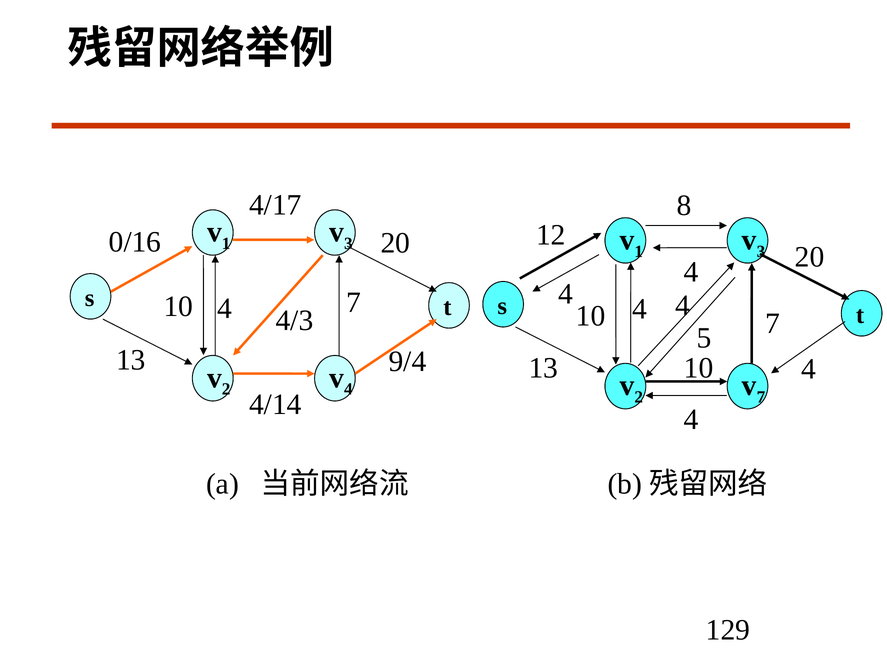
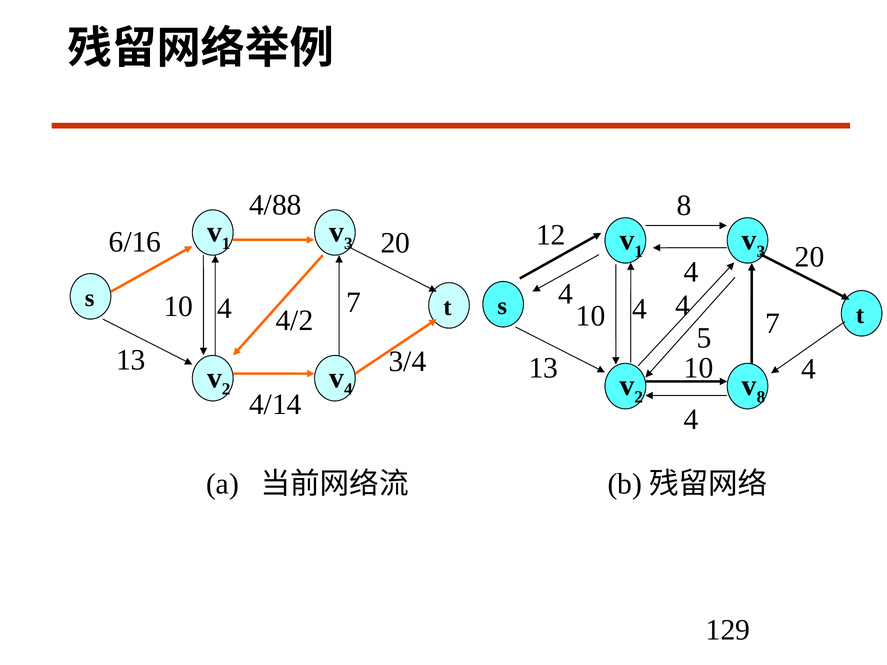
4/17: 4/17 -> 4/88 (275, 205)
0/16: 0/16 -> 6/16 (135, 242)
4/3: 4/3 -> 4/2 (294, 320)
9/4: 9/4 -> 3/4 (408, 361)
7: 7 -> 8 (761, 397)
